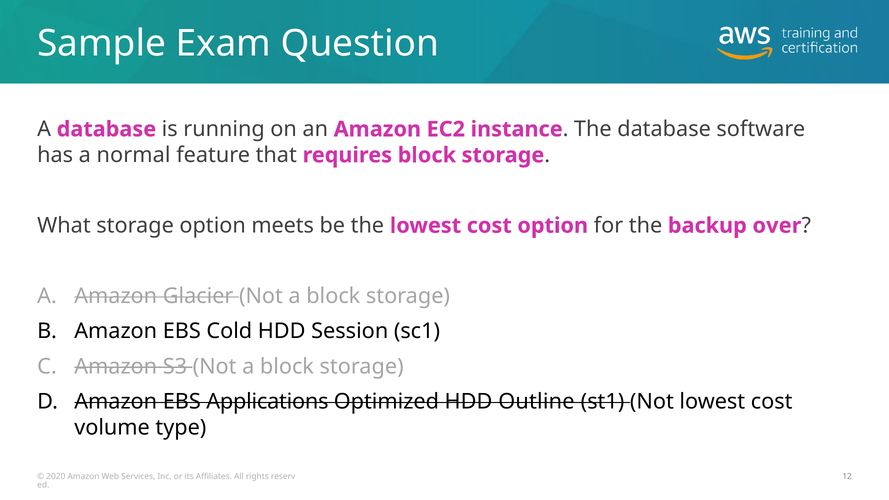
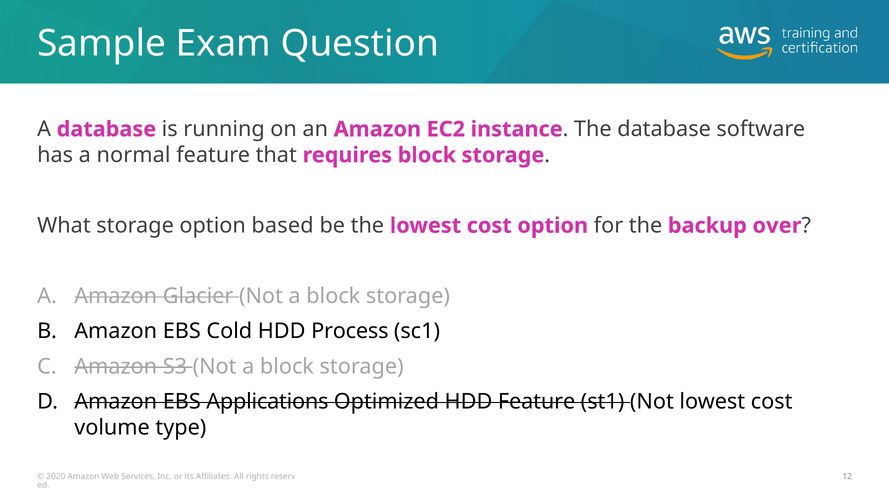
meets: meets -> based (283, 226)
Session: Session -> Process (350, 331)
HDD Outline: Outline -> Feature (537, 402)
